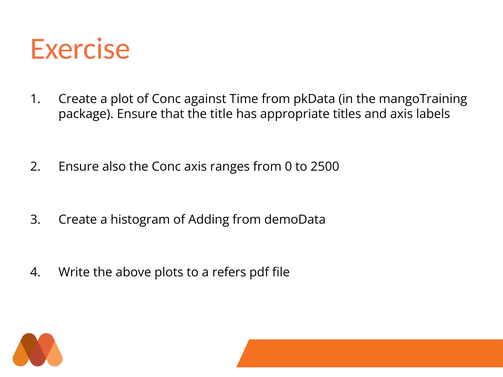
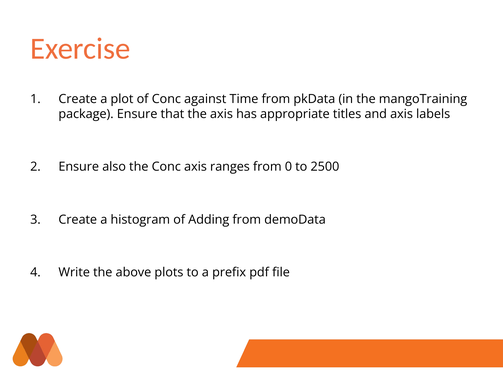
the title: title -> axis (221, 114)
refers: refers -> prefix (229, 273)
